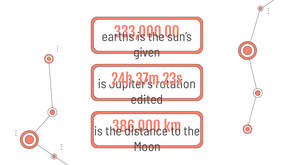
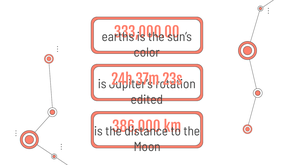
given: given -> color (147, 53)
